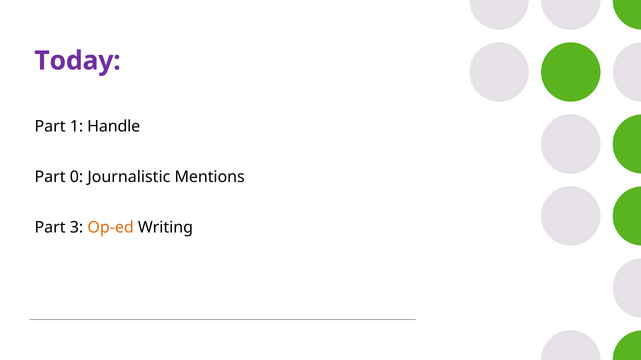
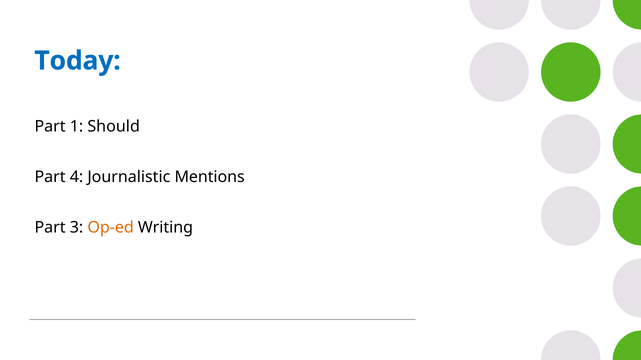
Today colour: purple -> blue (78, 61)
Handle: Handle -> Should (114, 127)
0: 0 -> 4 (77, 177)
